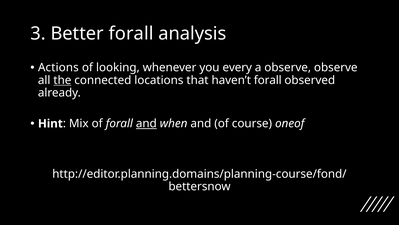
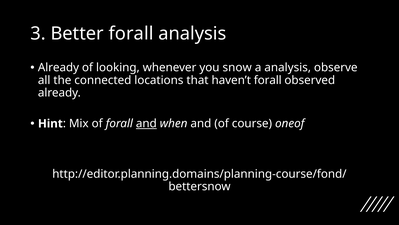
Actions: Actions -> Already (58, 67)
every: every -> snow (237, 67)
a observe: observe -> analysis (288, 67)
the underline: present -> none (62, 80)
